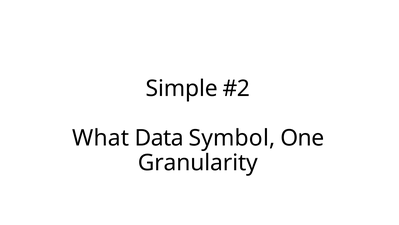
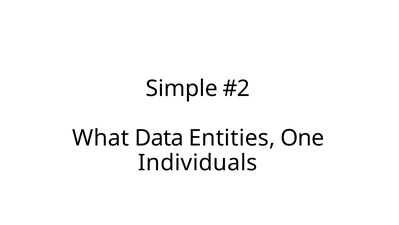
Symbol: Symbol -> Entities (232, 138)
Granularity: Granularity -> Individuals (198, 163)
